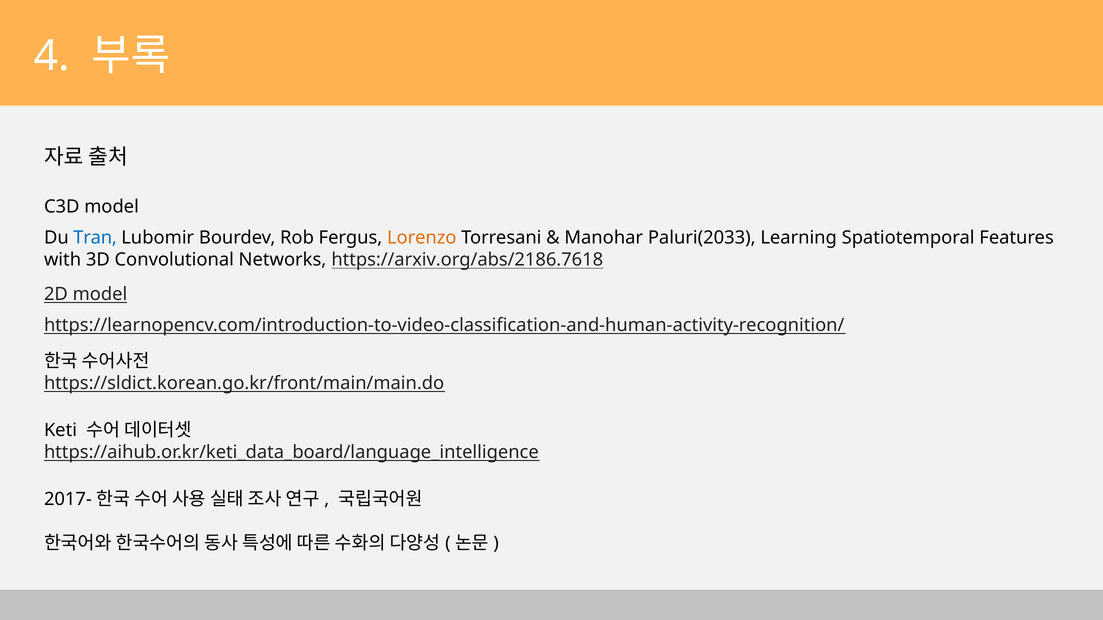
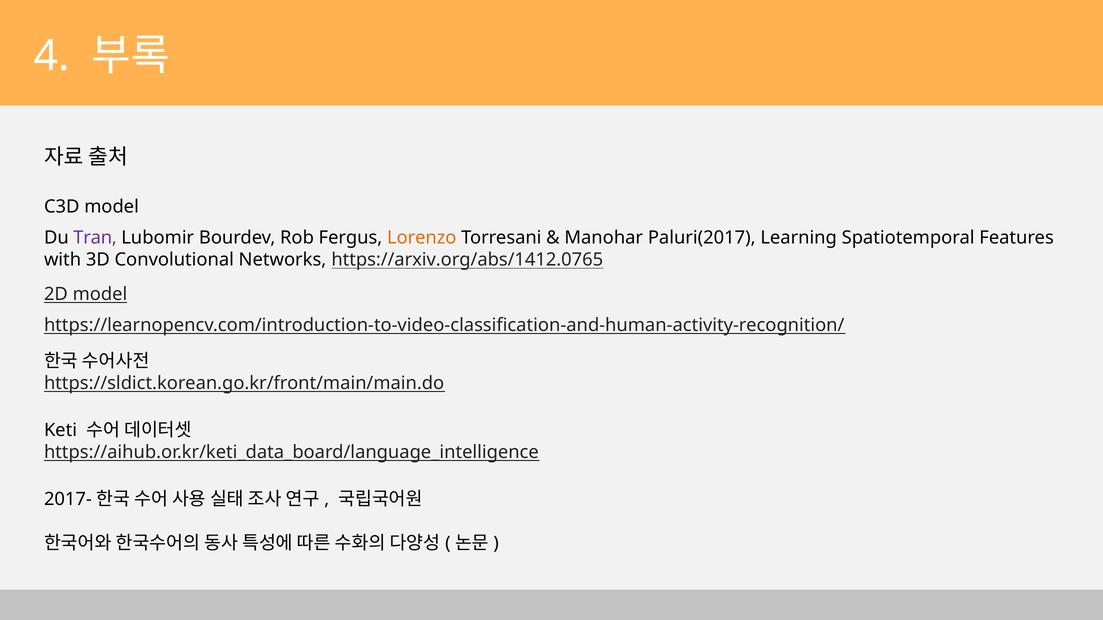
Tran colour: blue -> purple (95, 238)
Paluri(2033: Paluri(2033 -> Paluri(2017 (702, 238)
https://arxiv.org/abs/2186.7618: https://arxiv.org/abs/2186.7618 -> https://arxiv.org/abs/1412.0765 (467, 260)
